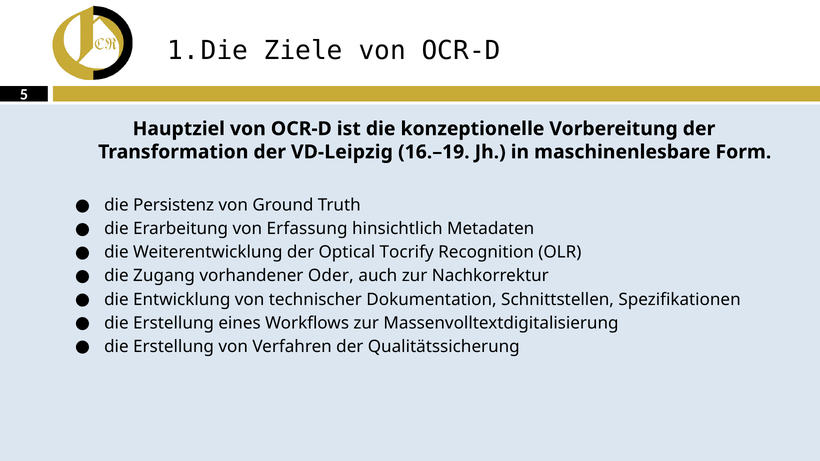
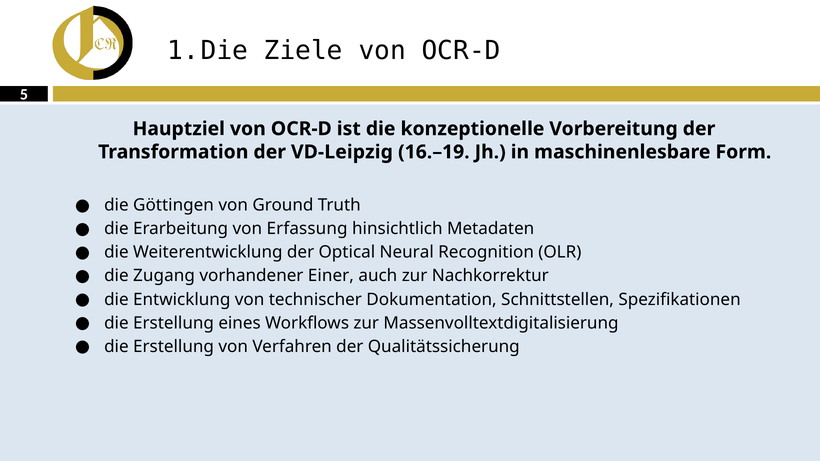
Persistenz: Persistenz -> Göttingen (173, 205)
Tocrify: Tocrify -> Neural (407, 252)
Oder: Oder -> Einer (331, 276)
